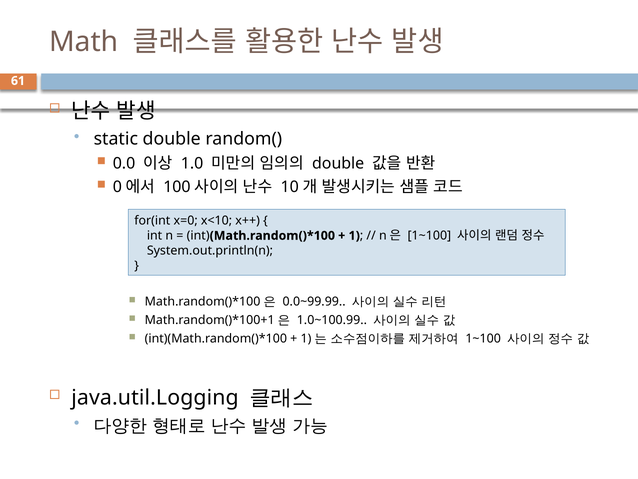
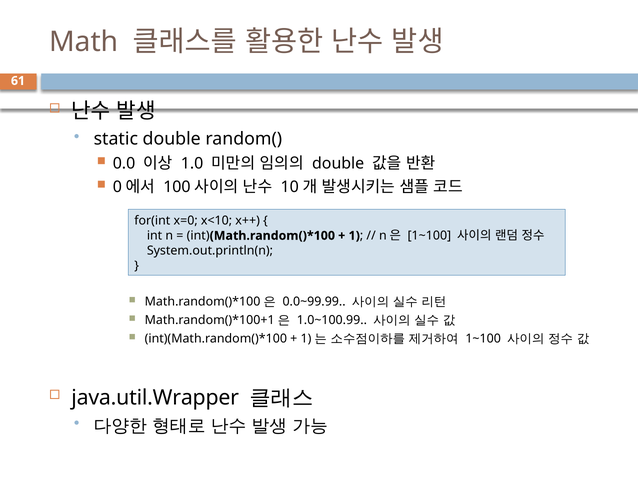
java.util.Logging: java.util.Logging -> java.util.Wrapper (155, 397)
